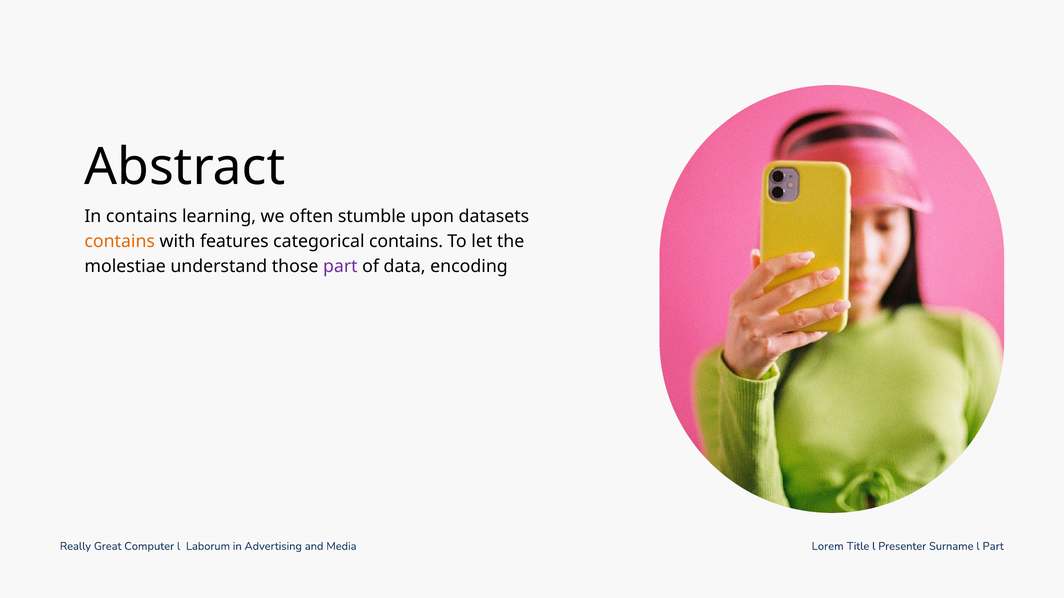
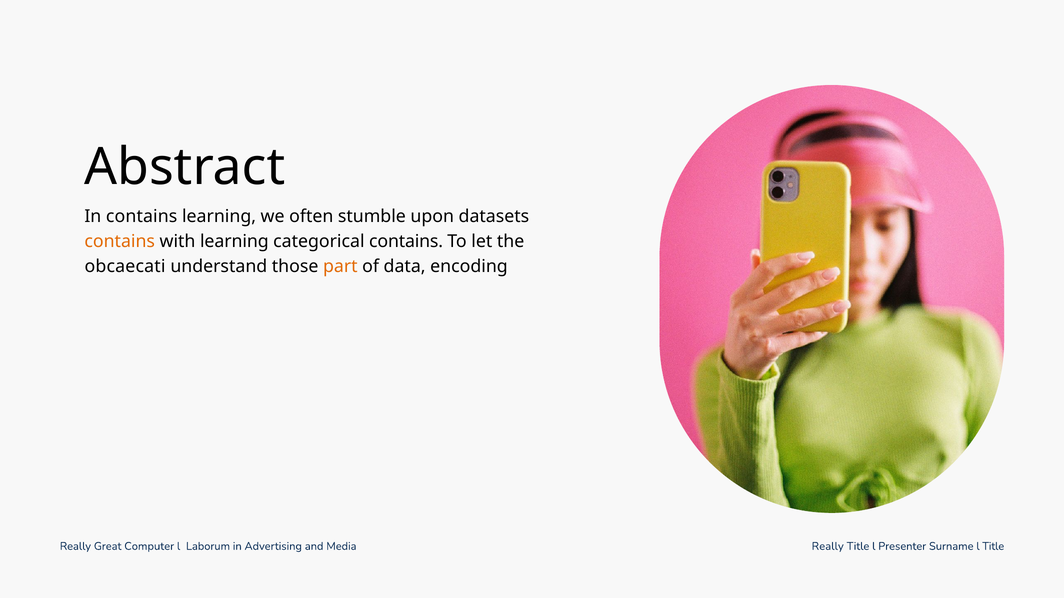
with features: features -> learning (234, 242)
molestiae: molestiae -> obcaecati (125, 266)
part colour: purple -> orange (340, 266)
Media Lorem: Lorem -> Really (828, 547)
l Part: Part -> Title (993, 547)
